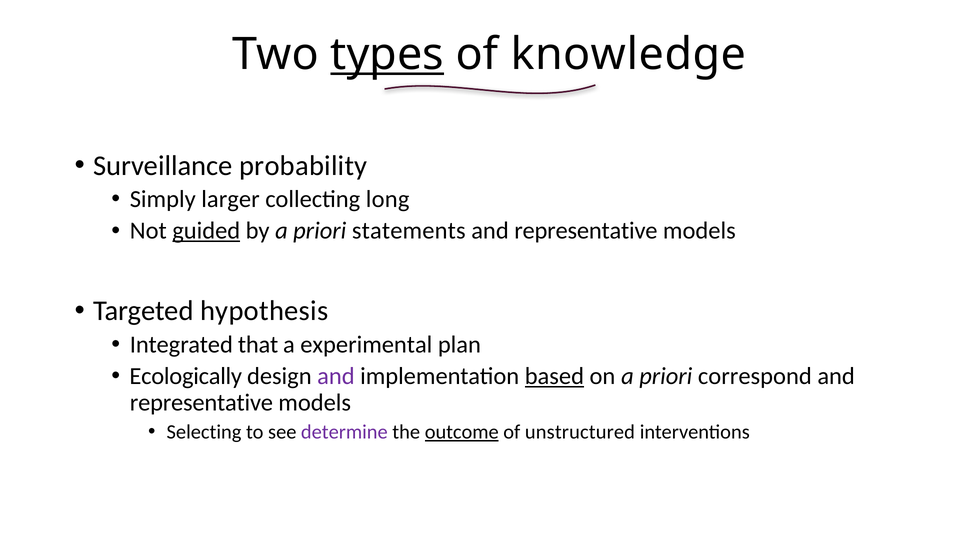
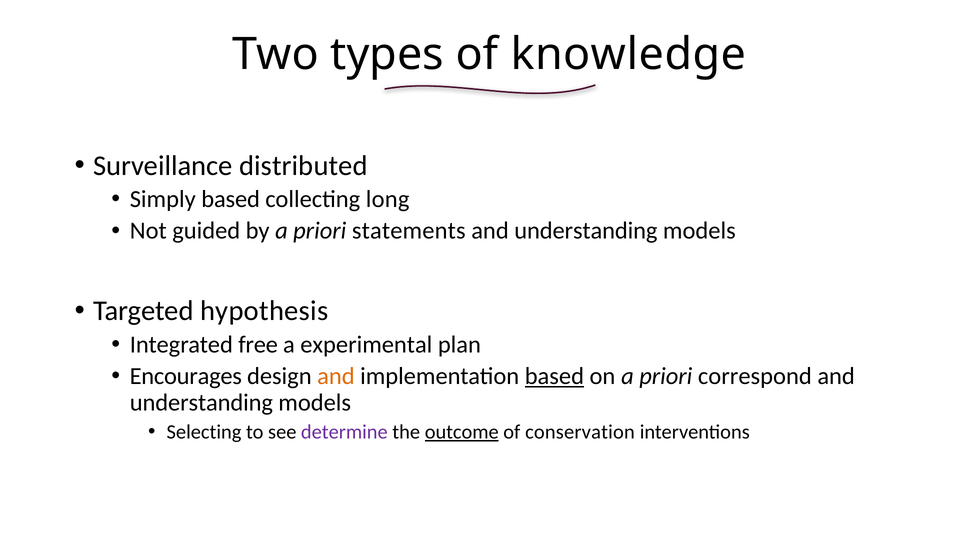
types underline: present -> none (387, 54)
probability: probability -> distributed (303, 166)
Simply larger: larger -> based (231, 199)
guided underline: present -> none (206, 231)
representative: representative -> understanding (586, 231)
that: that -> free (258, 345)
Ecologically: Ecologically -> Encourages (186, 376)
and colour: purple -> orange (336, 376)
representative: representative -> understanding (201, 403)
unstructured: unstructured -> conservation (580, 432)
